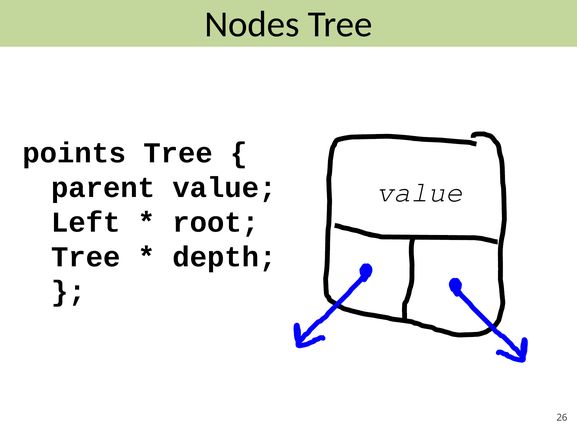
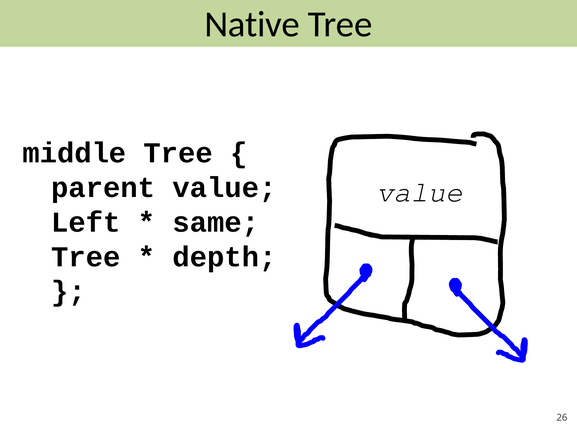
Nodes: Nodes -> Native (252, 24)
points: points -> middle (74, 153)
root: root -> same (216, 222)
